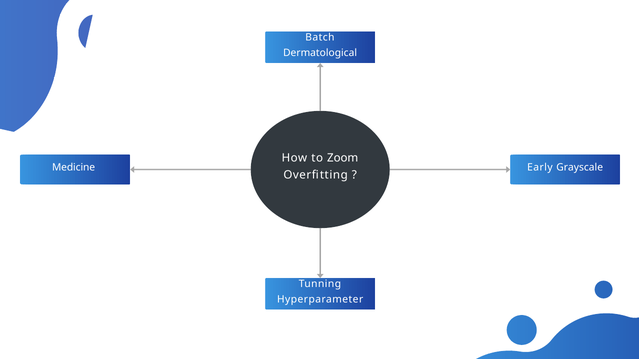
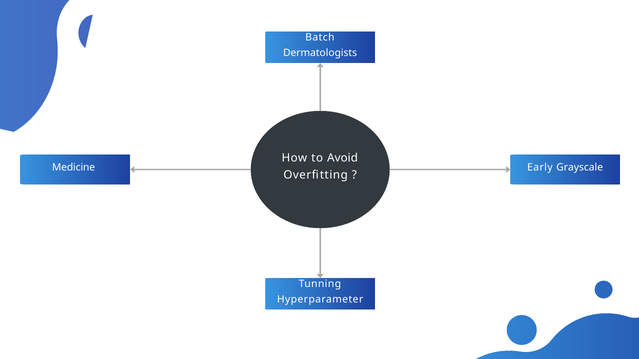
Dermatological: Dermatological -> Dermatologists (320, 53)
Zoom: Zoom -> Avoid (343, 158)
